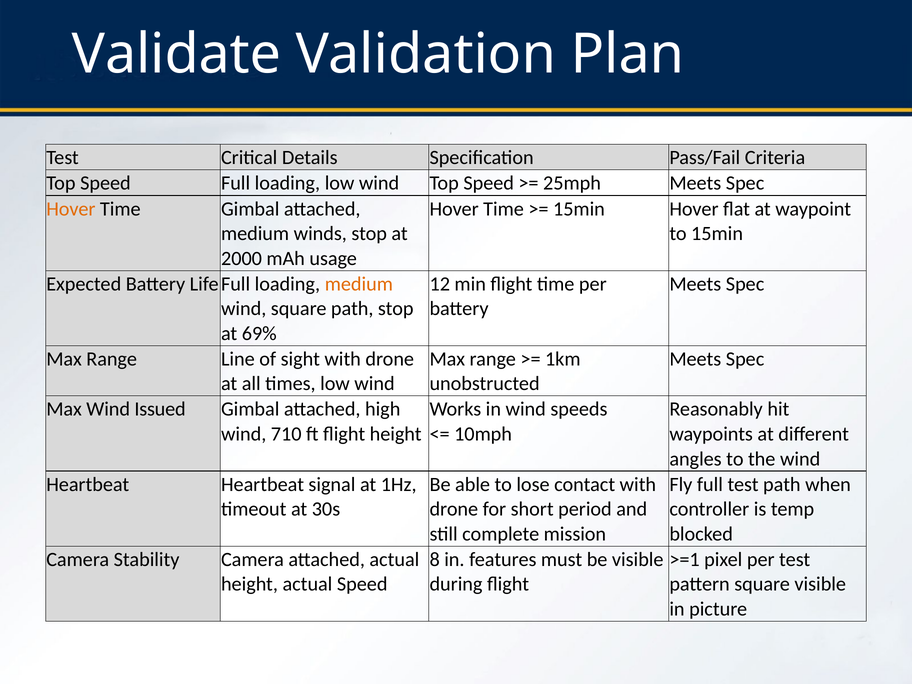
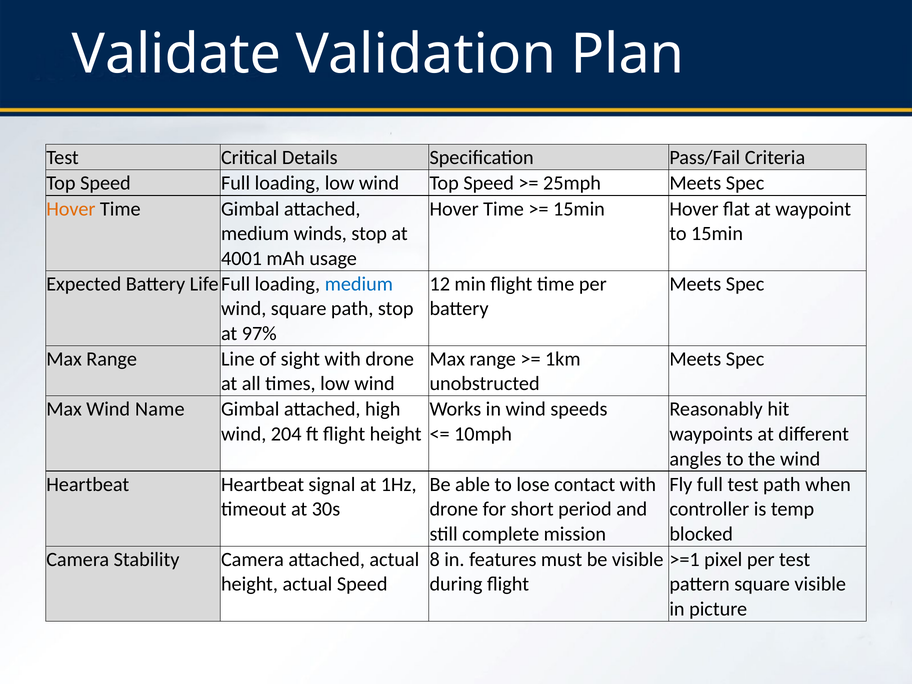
2000: 2000 -> 4001 (242, 258)
medium colour: orange -> blue (359, 284)
69%: 69% -> 97% (259, 333)
Issued: Issued -> Name (160, 409)
710: 710 -> 204 (286, 434)
